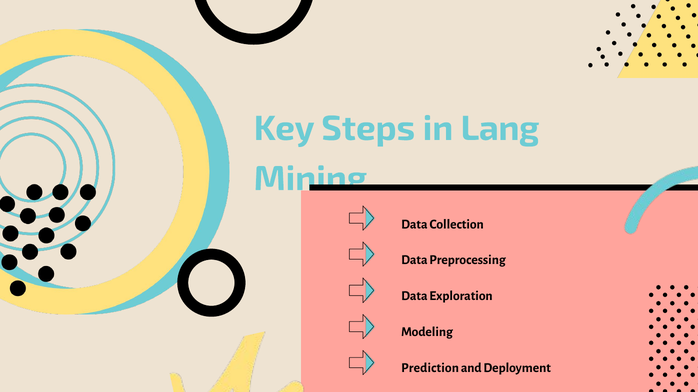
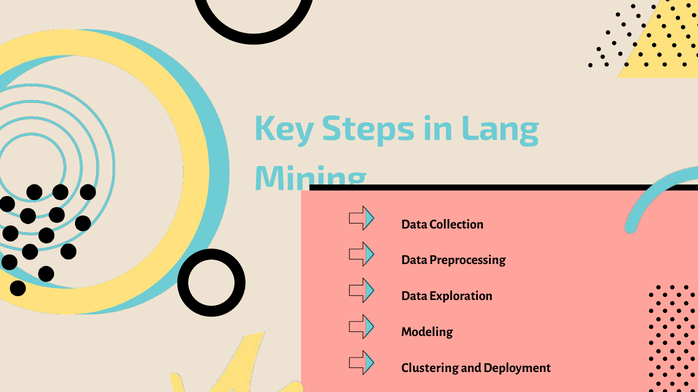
Prediction: Prediction -> Clustering (430, 368)
